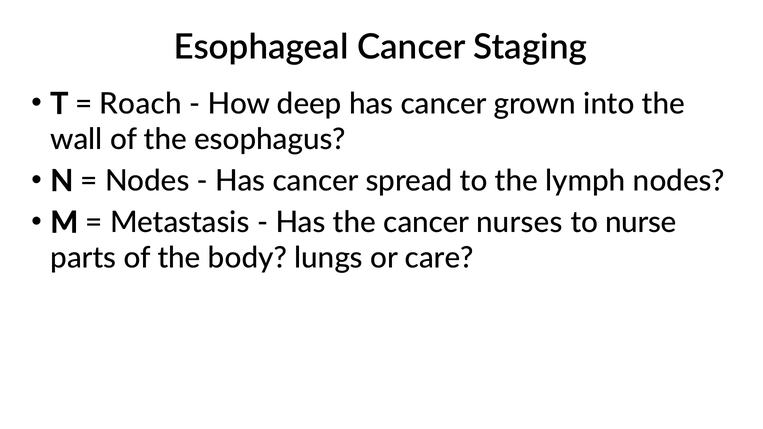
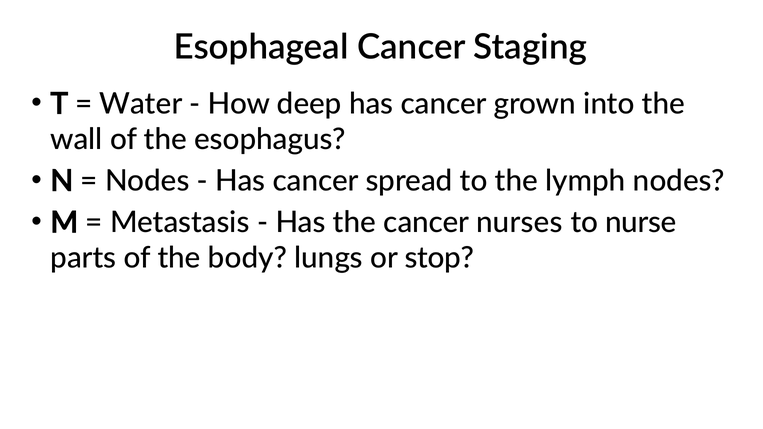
Roach: Roach -> Water (141, 104)
care: care -> stop (439, 258)
